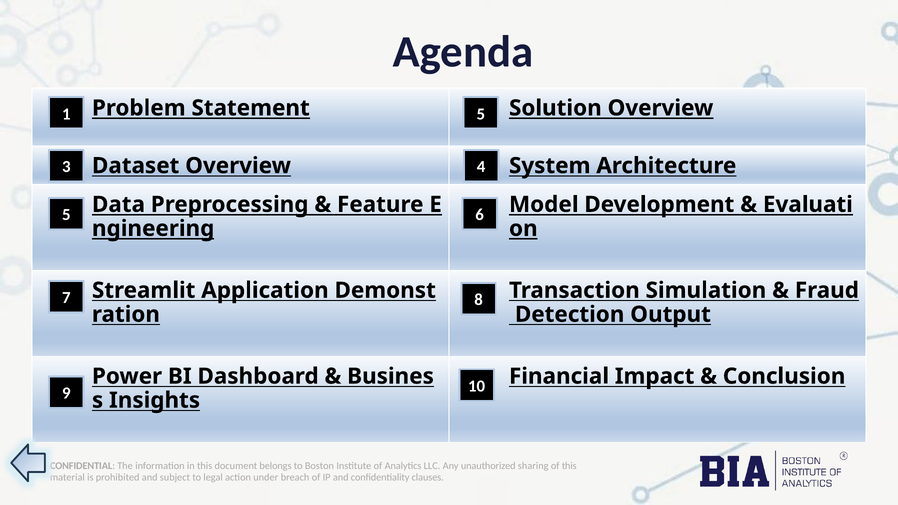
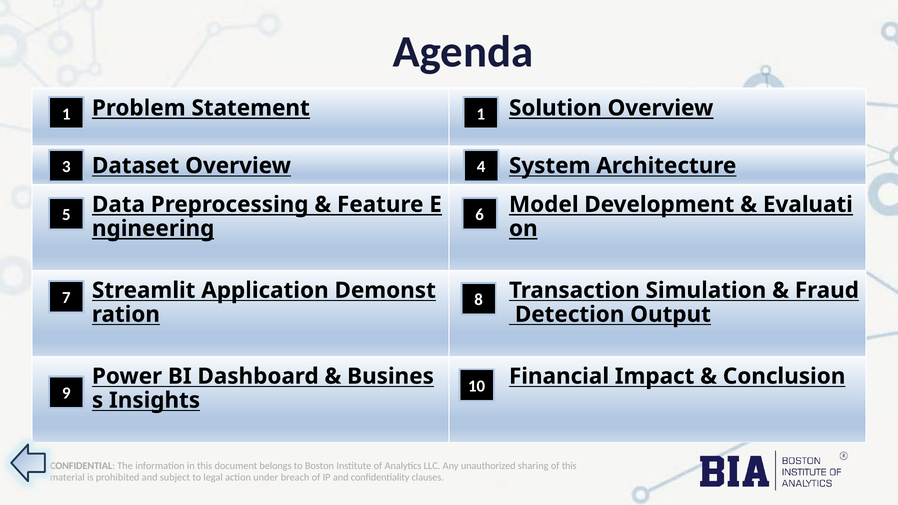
1 5: 5 -> 1 (481, 114)
